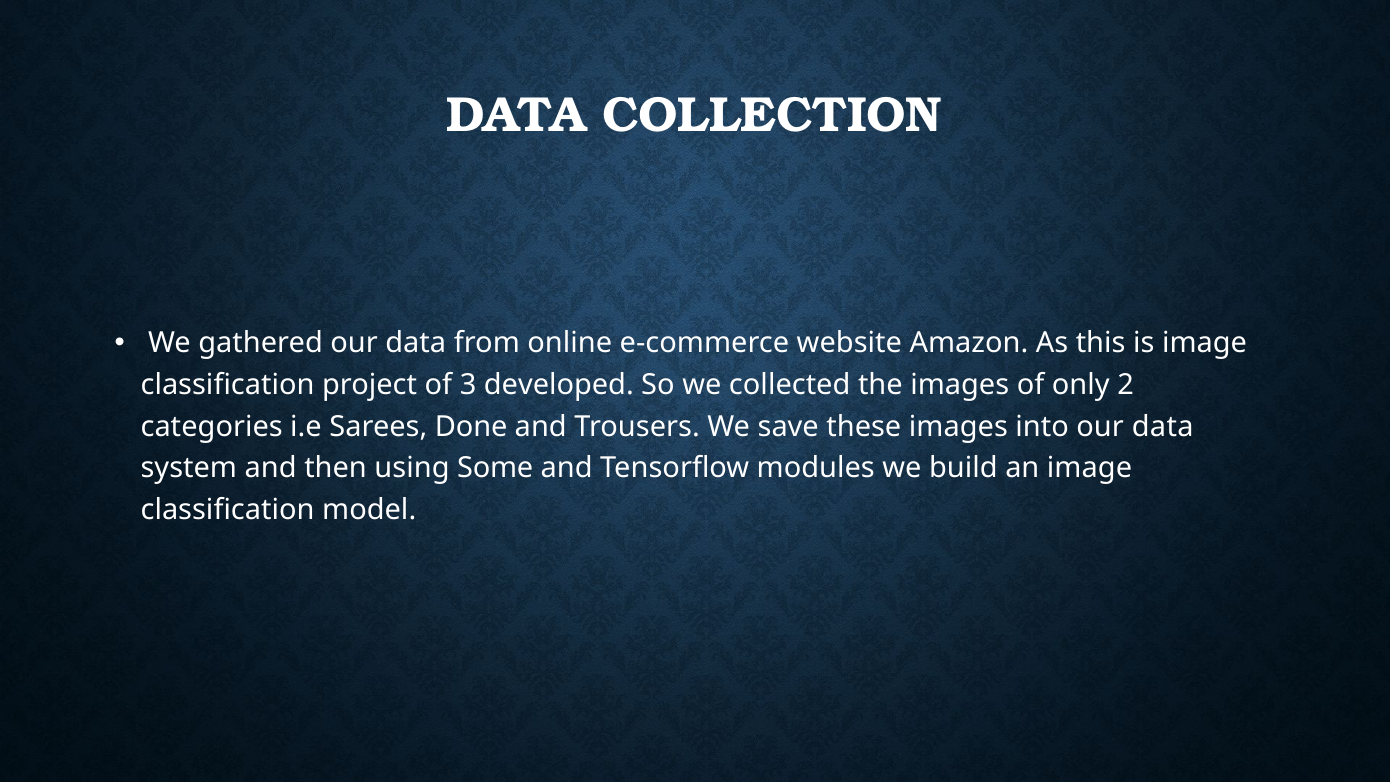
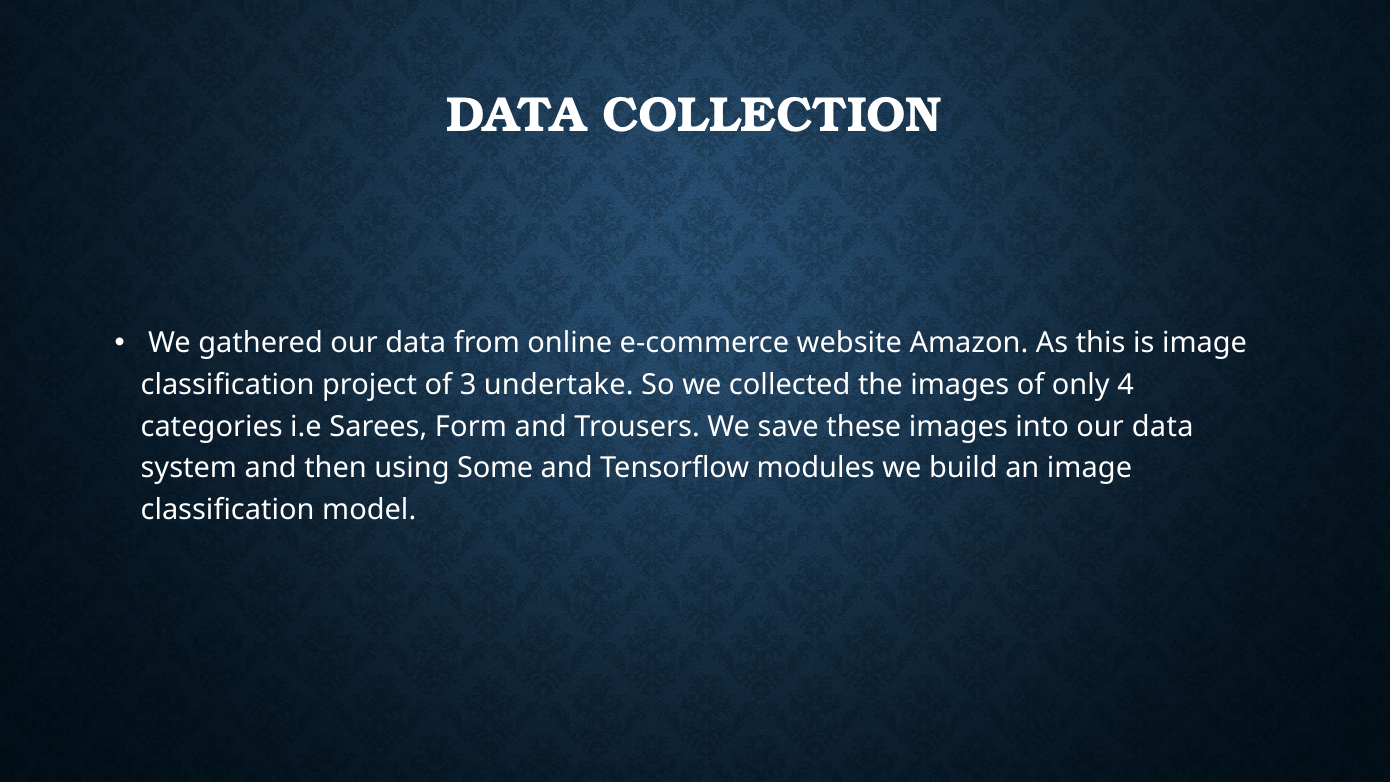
developed: developed -> undertake (559, 385)
2: 2 -> 4 (1126, 385)
Done: Done -> Form (471, 427)
